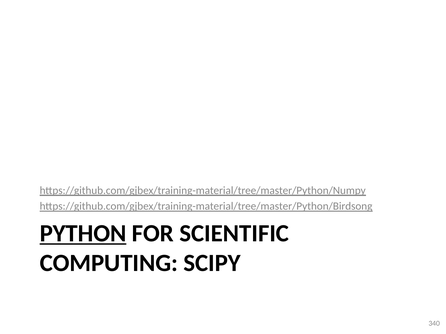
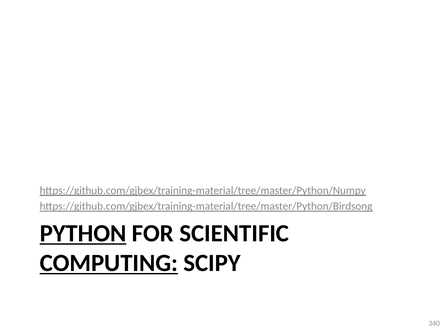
COMPUTING underline: none -> present (109, 263)
